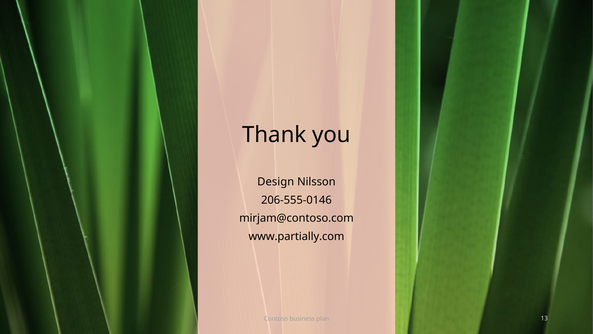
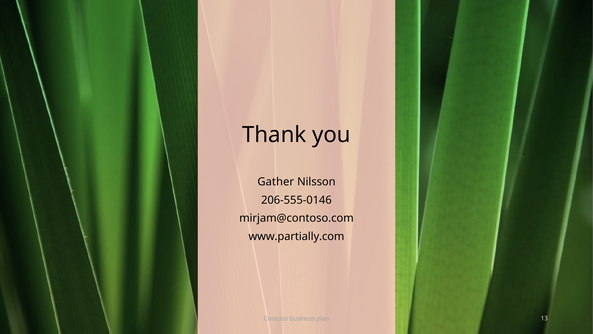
Design: Design -> Gather (276, 182)
